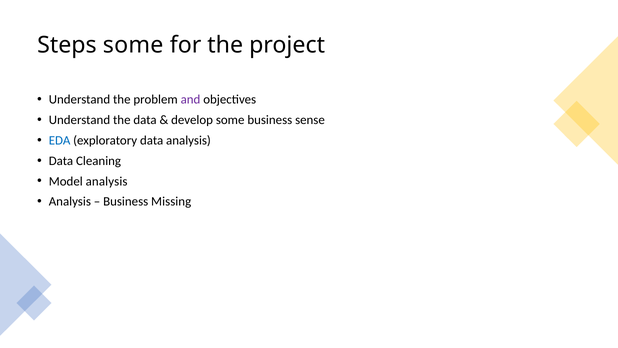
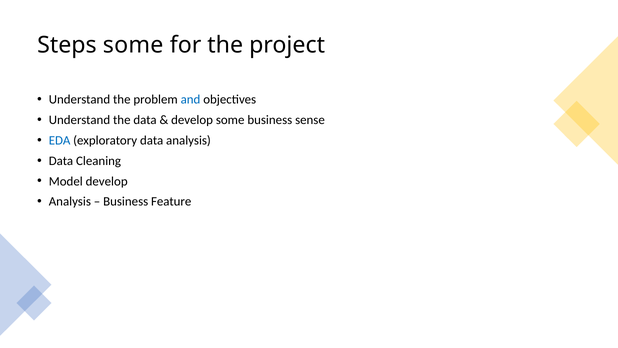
and colour: purple -> blue (191, 100)
Model analysis: analysis -> develop (107, 181)
Missing: Missing -> Feature (171, 201)
